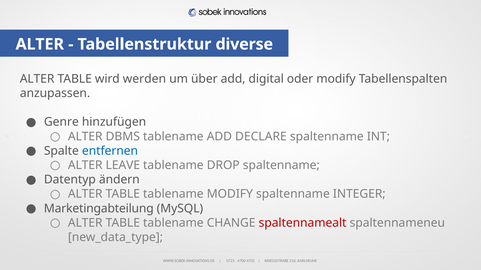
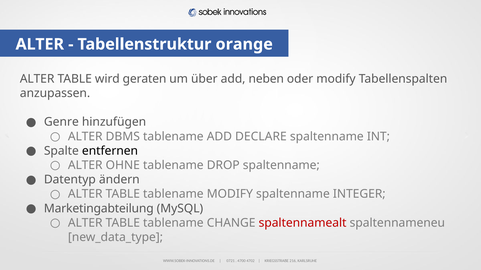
diverse: diverse -> orange (244, 44)
werden: werden -> geraten (145, 79)
digital: digital -> neben (266, 79)
entfernen colour: blue -> black (110, 151)
LEAVE: LEAVE -> OHNE (123, 166)
